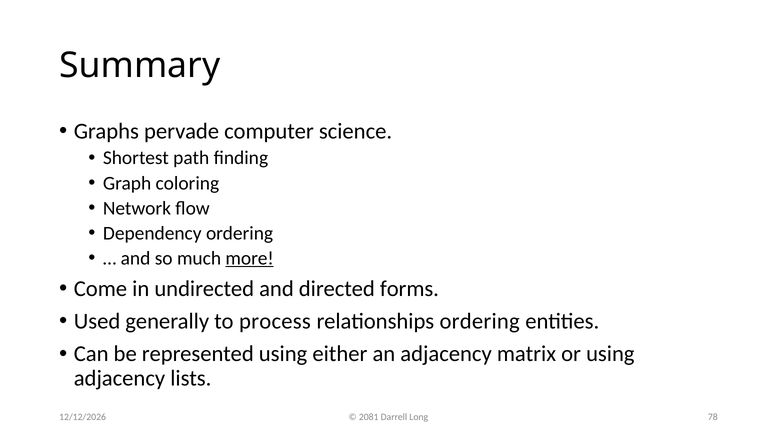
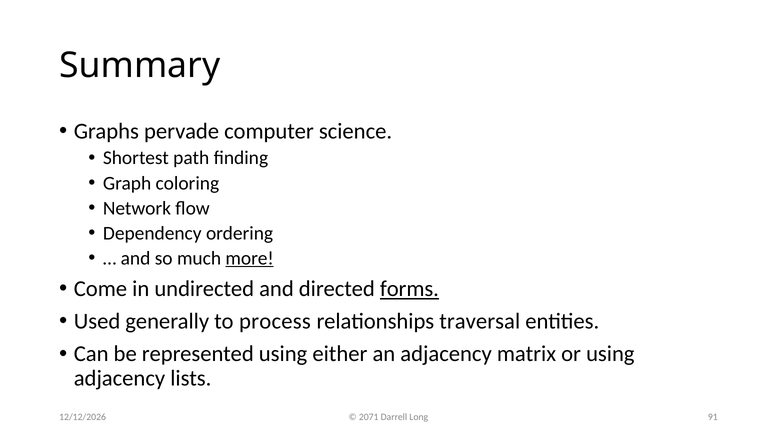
forms underline: none -> present (409, 289)
relationships ordering: ordering -> traversal (480, 321)
2081: 2081 -> 2071 (369, 417)
78: 78 -> 91 (713, 417)
